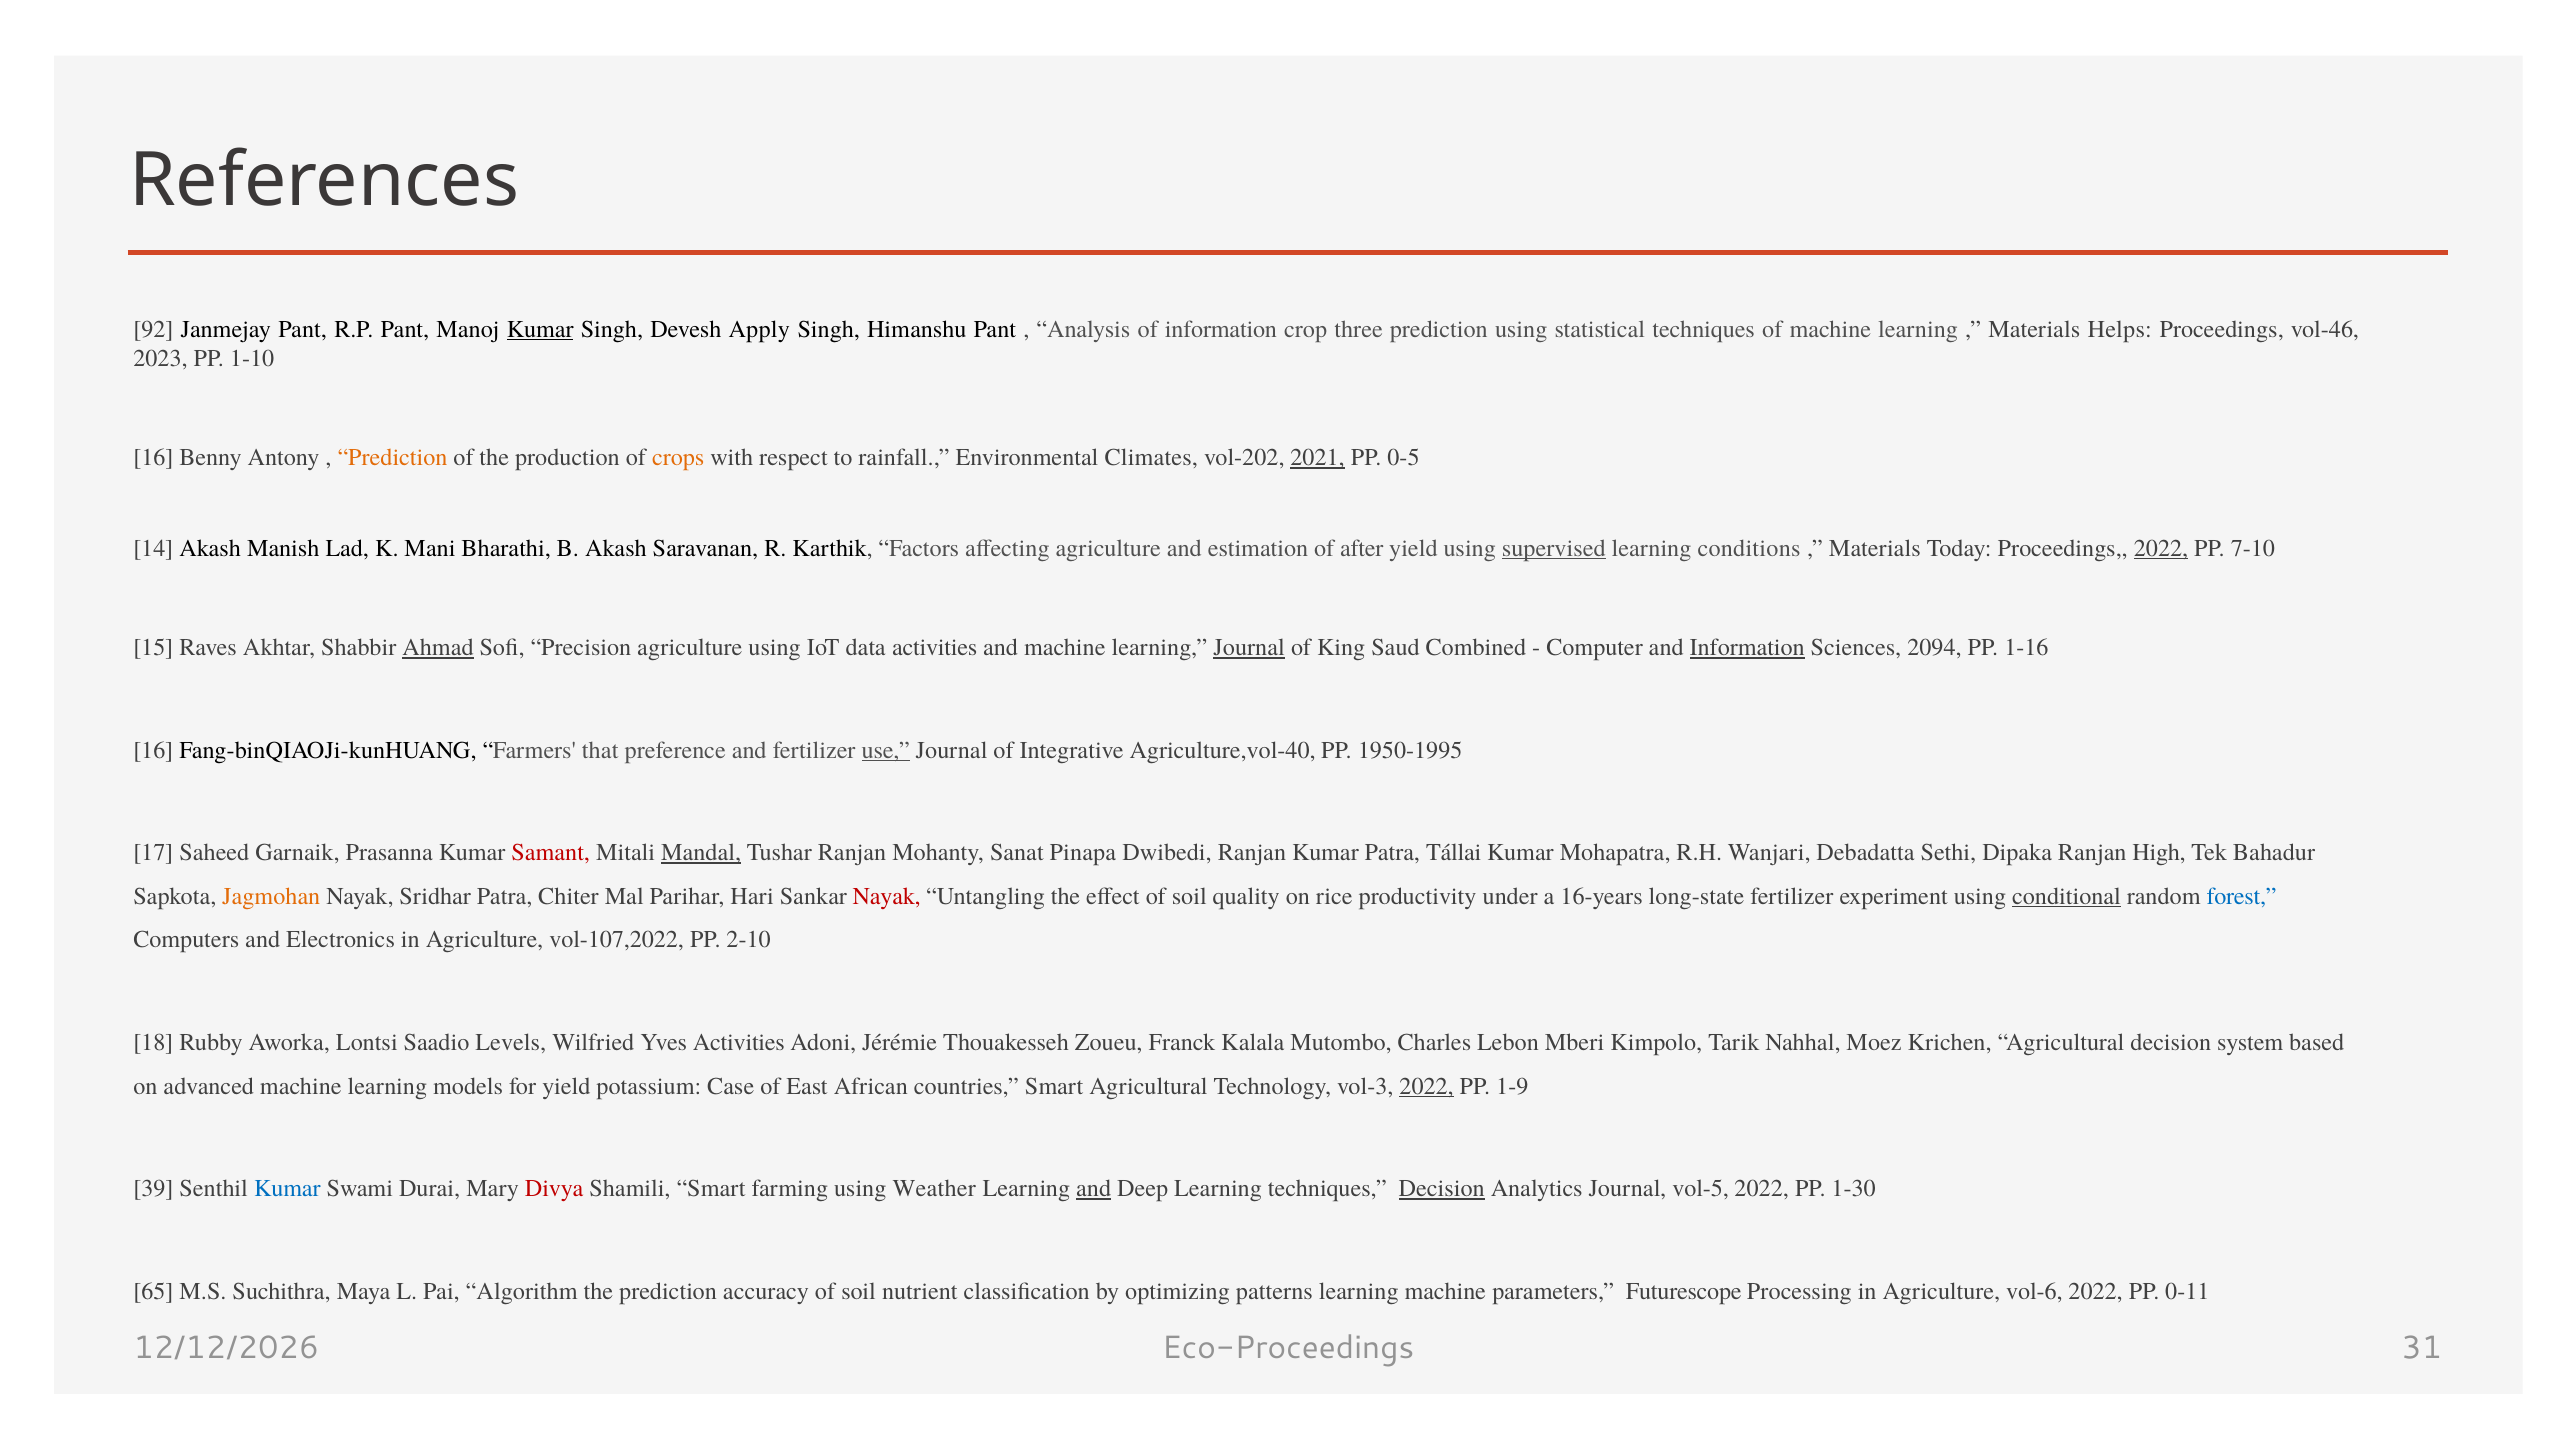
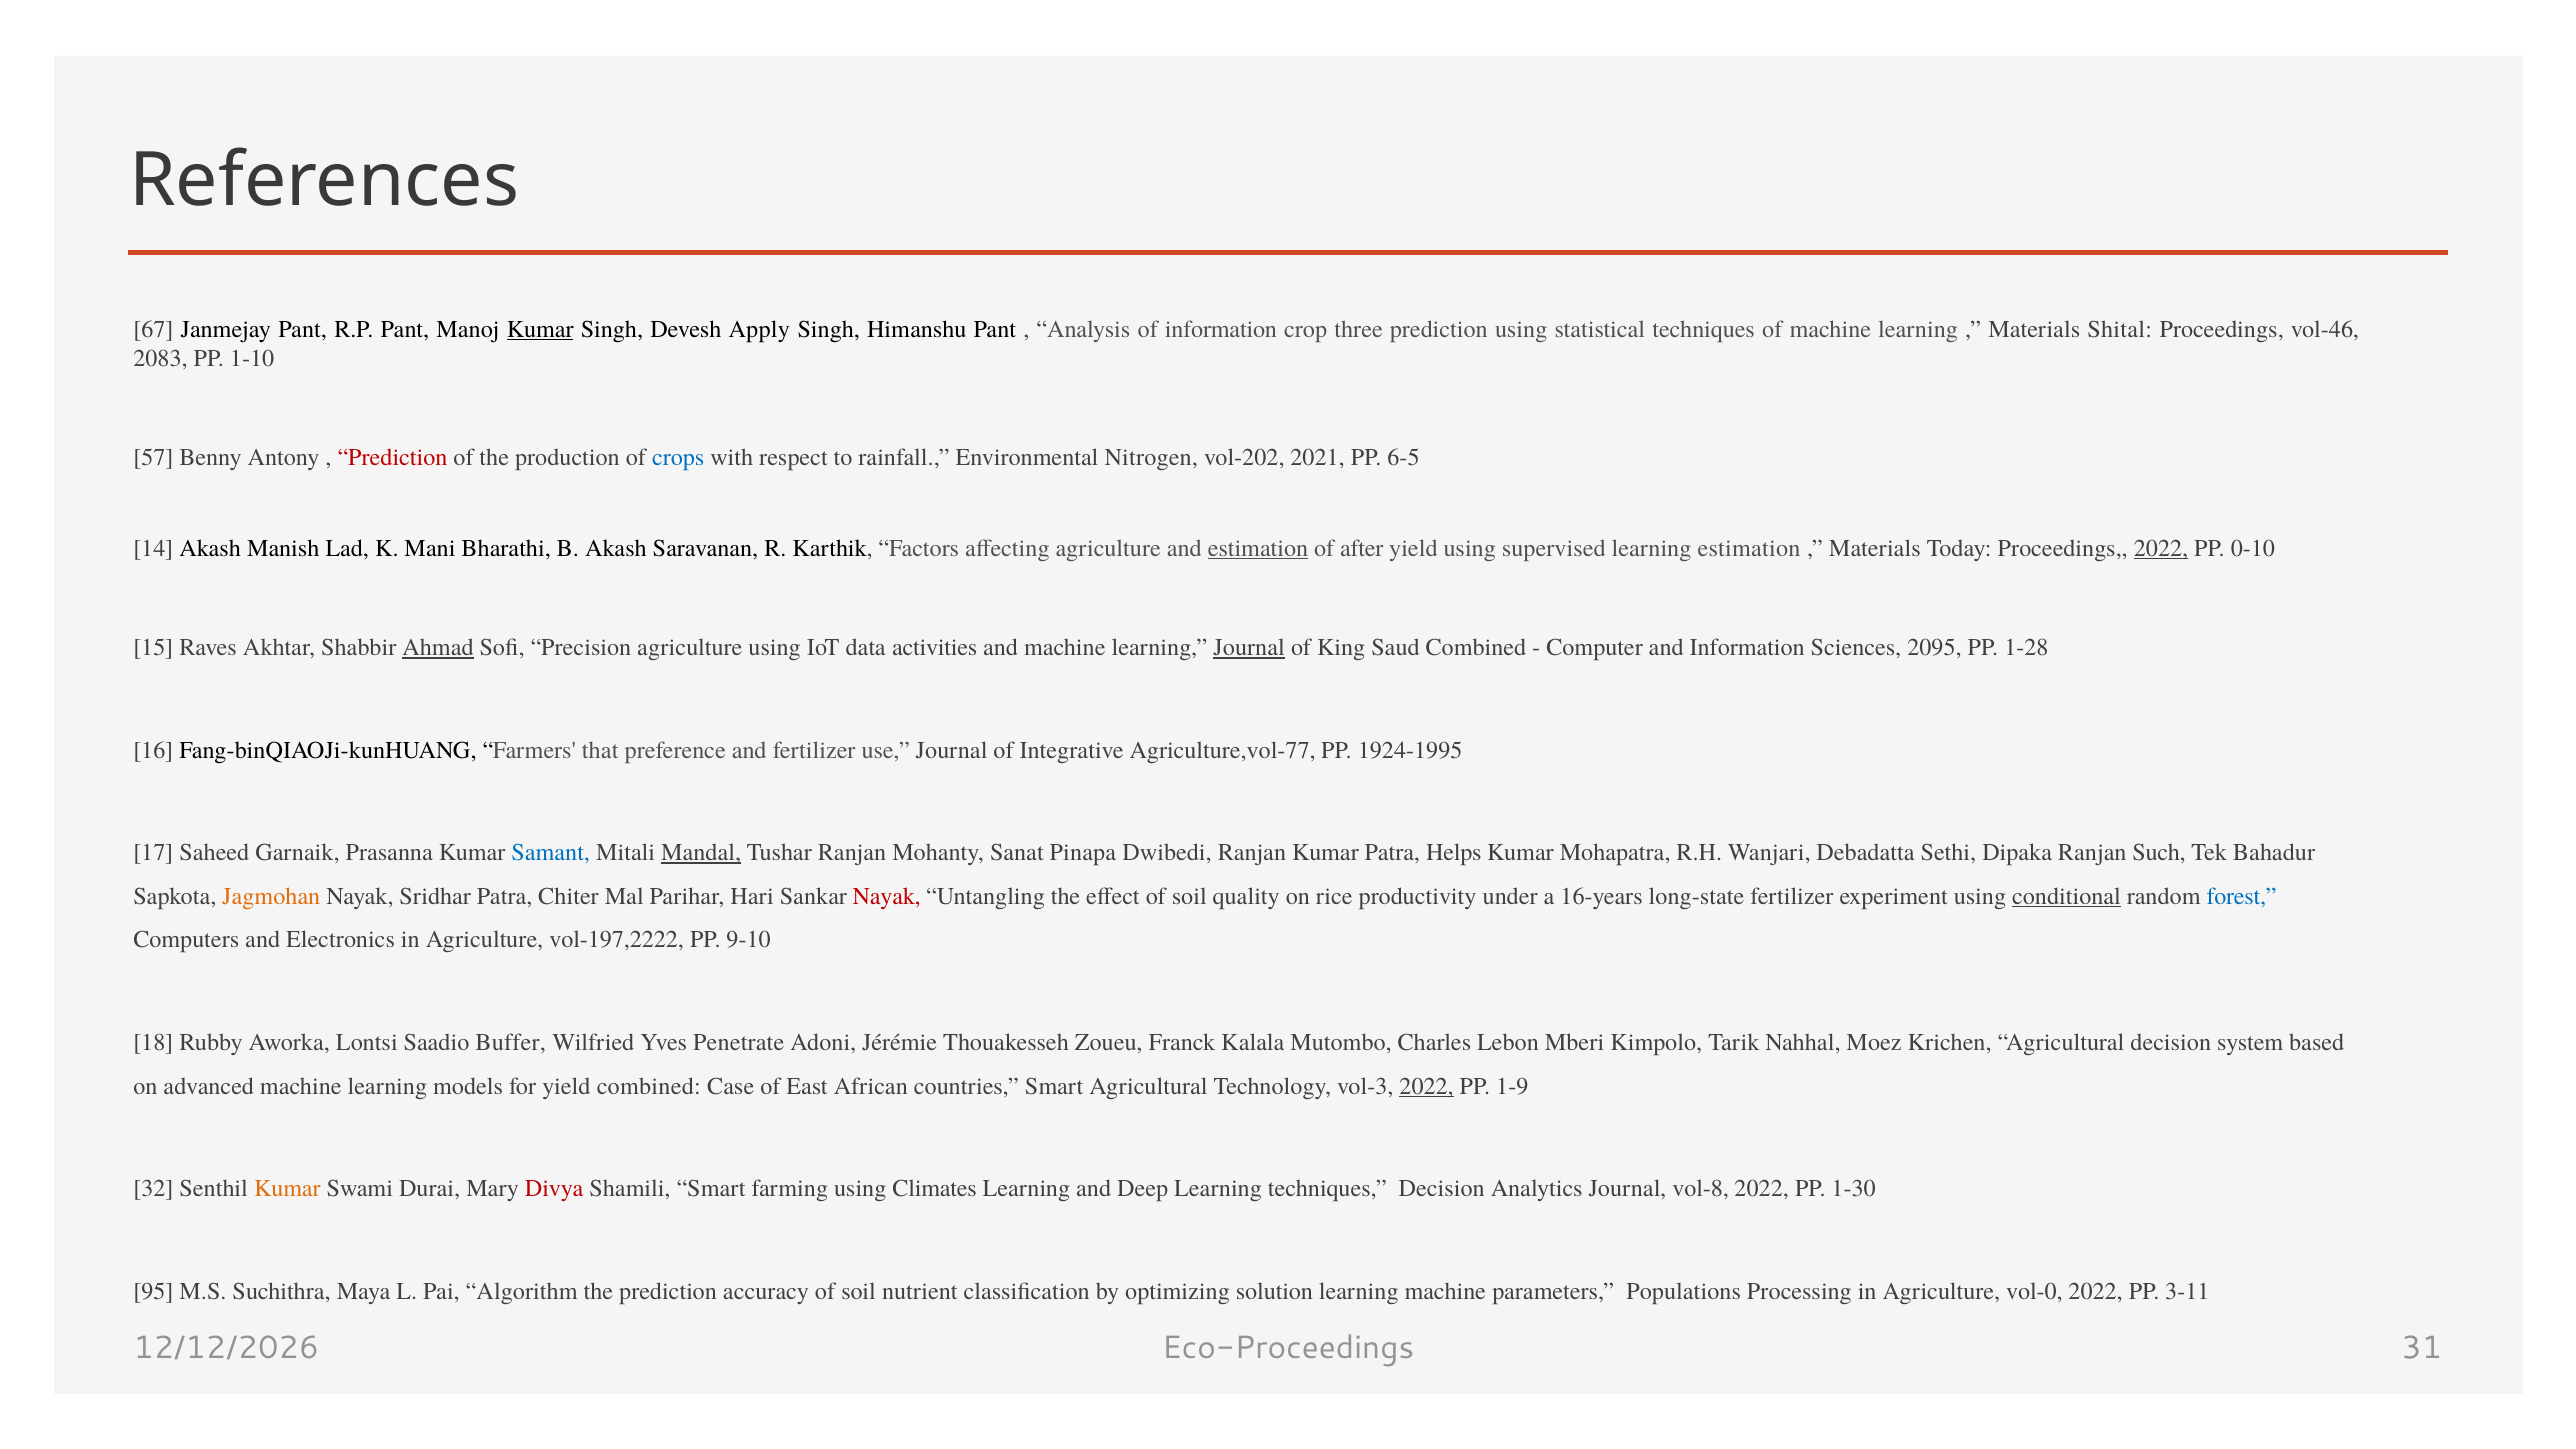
92: 92 -> 67 (153, 329)
Helps: Helps -> Shital (2120, 329)
2023: 2023 -> 2083 (161, 358)
16: 16 -> 57 (153, 458)
Prediction colour: orange -> red (393, 458)
crops colour: orange -> blue (678, 458)
Climates: Climates -> Nitrogen (1151, 458)
2021 underline: present -> none (1318, 458)
0-5: 0-5 -> 6-5 (1404, 458)
estimation underline: none -> present (1258, 548)
supervised underline: present -> none (1554, 548)
learning conditions: conditions -> estimation (1749, 548)
7-10: 7-10 -> 0-10 (2253, 548)
Information underline: present -> none (1747, 648)
2094: 2094 -> 2095 (1935, 648)
1-16: 1-16 -> 1-28 (2026, 648)
use underline: present -> none (886, 750)
Agriculture,vol-40: Agriculture,vol-40 -> Agriculture,vol-77 (1223, 750)
1950-1995: 1950-1995 -> 1924-1995 (1410, 750)
Samant colour: red -> blue (551, 853)
Tállai: Tállai -> Helps (1454, 853)
High: High -> Such (2159, 853)
vol-107,2022: vol-107,2022 -> vol-197,2222 (617, 940)
2-10: 2-10 -> 9-10 (749, 940)
Levels: Levels -> Buffer (511, 1043)
Yves Activities: Activities -> Penetrate (739, 1043)
yield potassium: potassium -> combined (649, 1086)
39: 39 -> 32 (153, 1189)
Kumar colour: blue -> orange (287, 1189)
Weather: Weather -> Climates (935, 1189)
and underline: present -> none (1094, 1189)
Decision underline: present -> none (1442, 1189)
vol-5: vol-5 -> vol-8 (1701, 1189)
65: 65 -> 95 (153, 1291)
patterns: patterns -> solution (1274, 1291)
Futurescope: Futurescope -> Populations (1684, 1291)
vol-6: vol-6 -> vol-0 (2034, 1291)
0-11: 0-11 -> 3-11 (2187, 1291)
